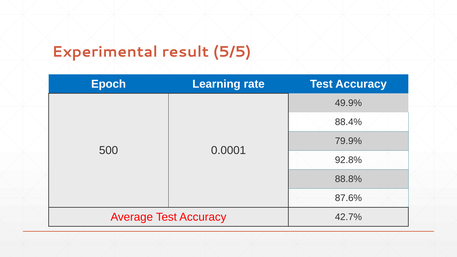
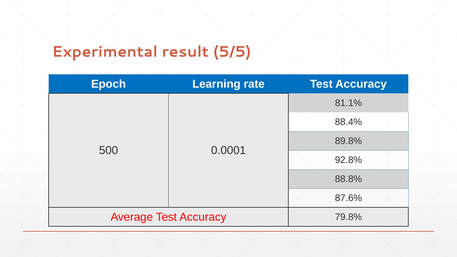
49.9%: 49.9% -> 81.1% (348, 103)
79.9%: 79.9% -> 89.8% (348, 141)
42.7%: 42.7% -> 79.8% (348, 217)
